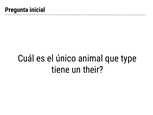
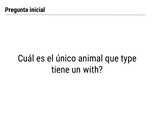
their: their -> with (93, 70)
